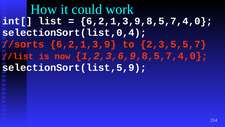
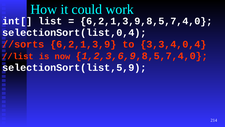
2,3,5,5,7: 2,3,5,5,7 -> 3,3,4,0,4 (173, 44)
